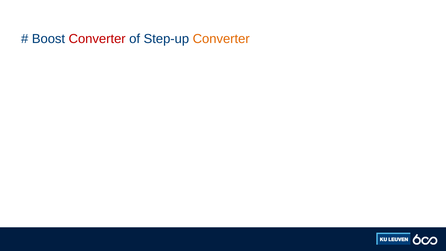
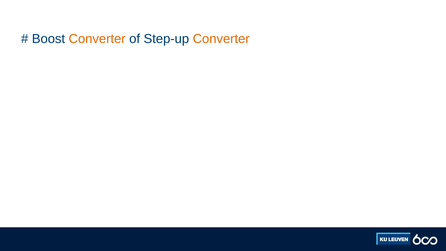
Converter colour: red -> orange (97, 39)
